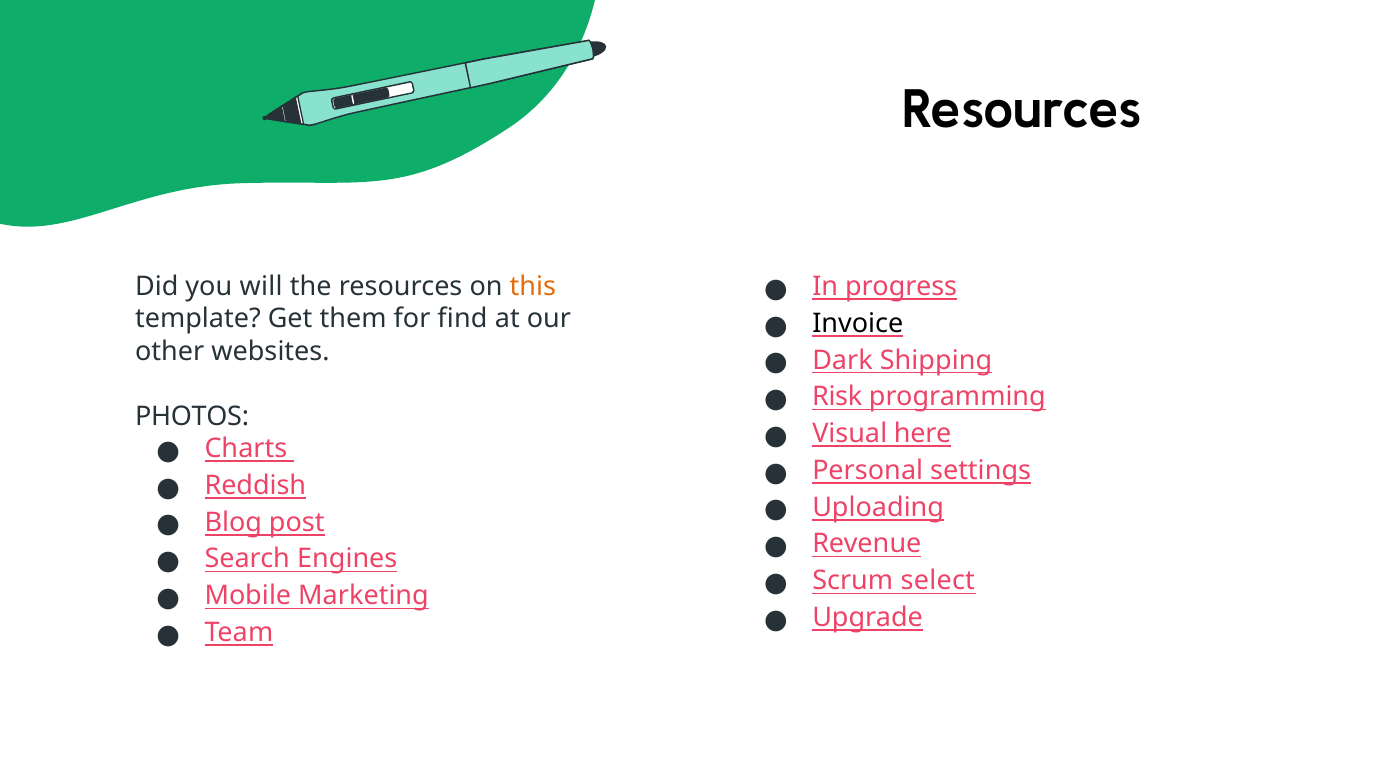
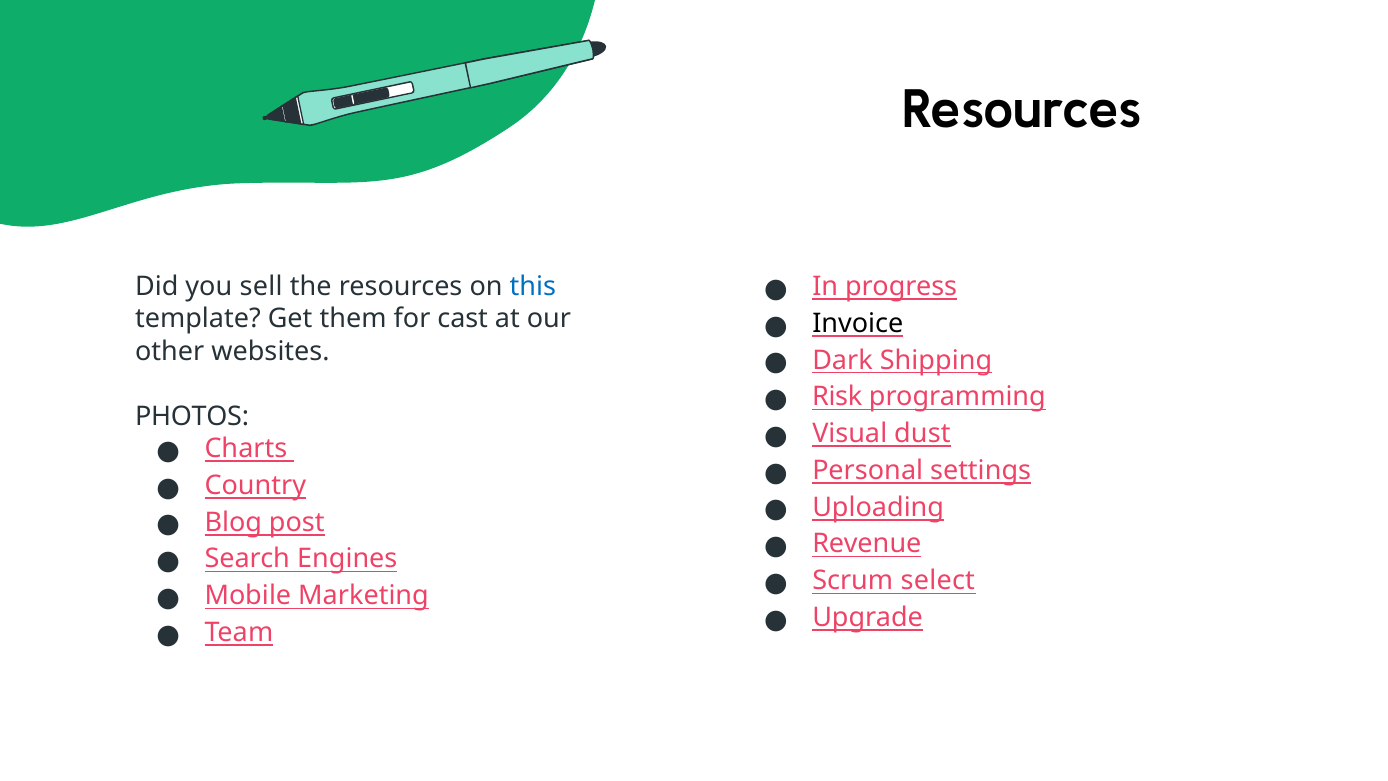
will: will -> sell (261, 286)
this colour: orange -> blue (533, 286)
find: find -> cast (463, 319)
here: here -> dust (922, 434)
Reddish: Reddish -> Country (255, 485)
